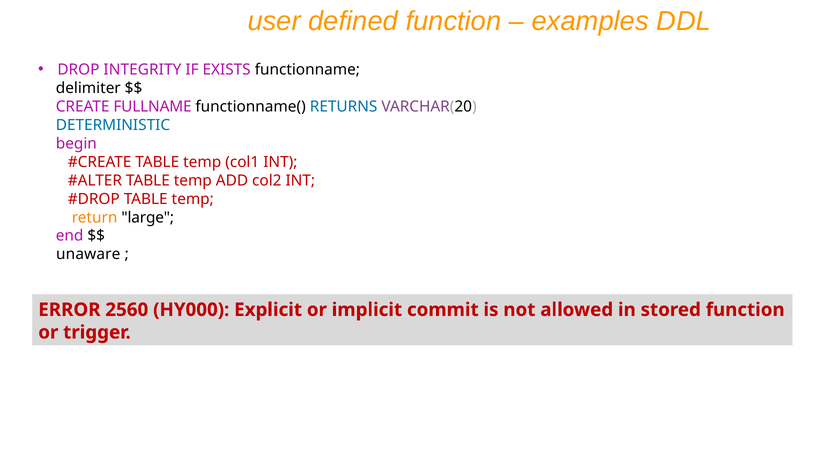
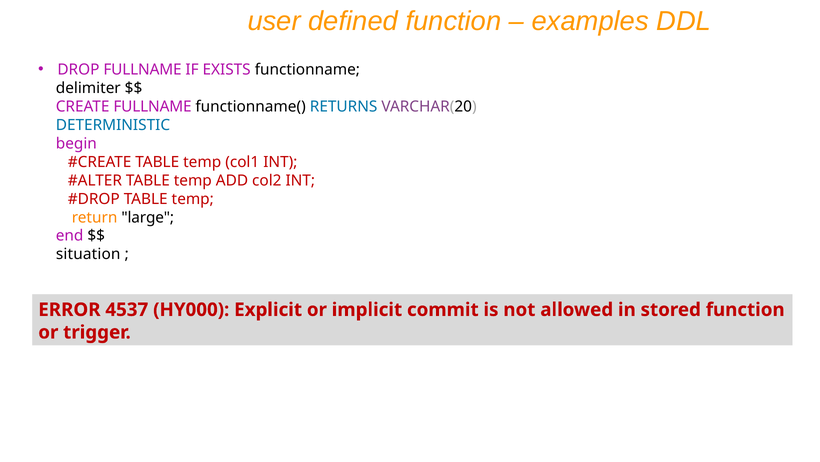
DROP INTEGRITY: INTEGRITY -> FULLNAME (143, 69)
unaware: unaware -> situation (88, 254)
2560: 2560 -> 4537 (127, 309)
